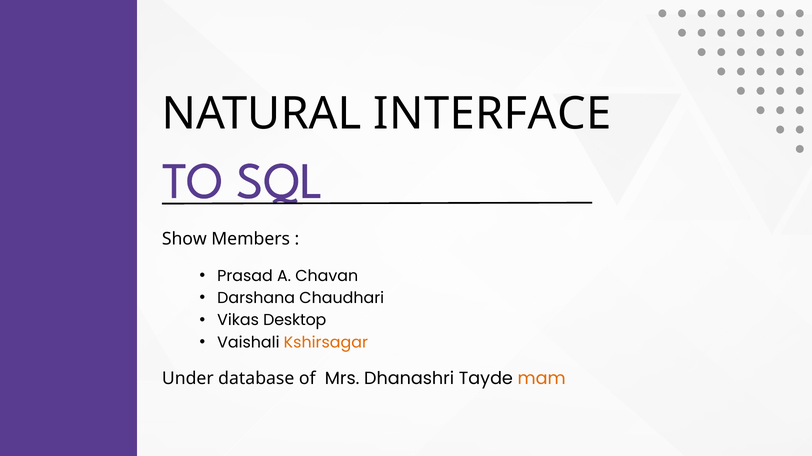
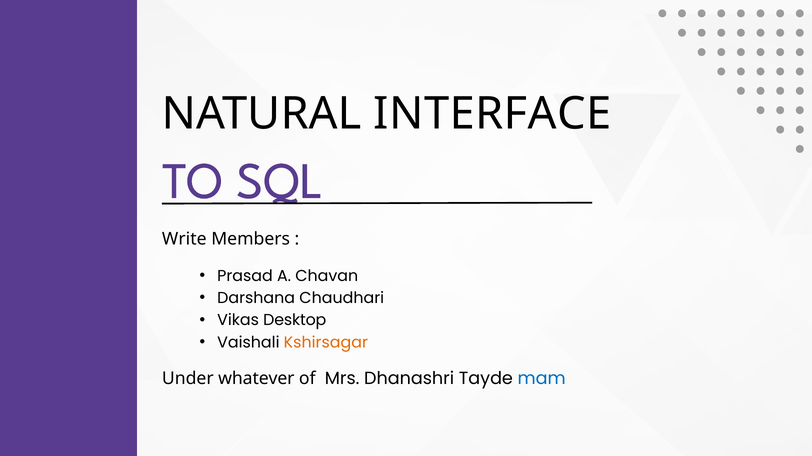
Show: Show -> Write (184, 239)
database: database -> whatever (256, 379)
mam colour: orange -> blue (542, 379)
